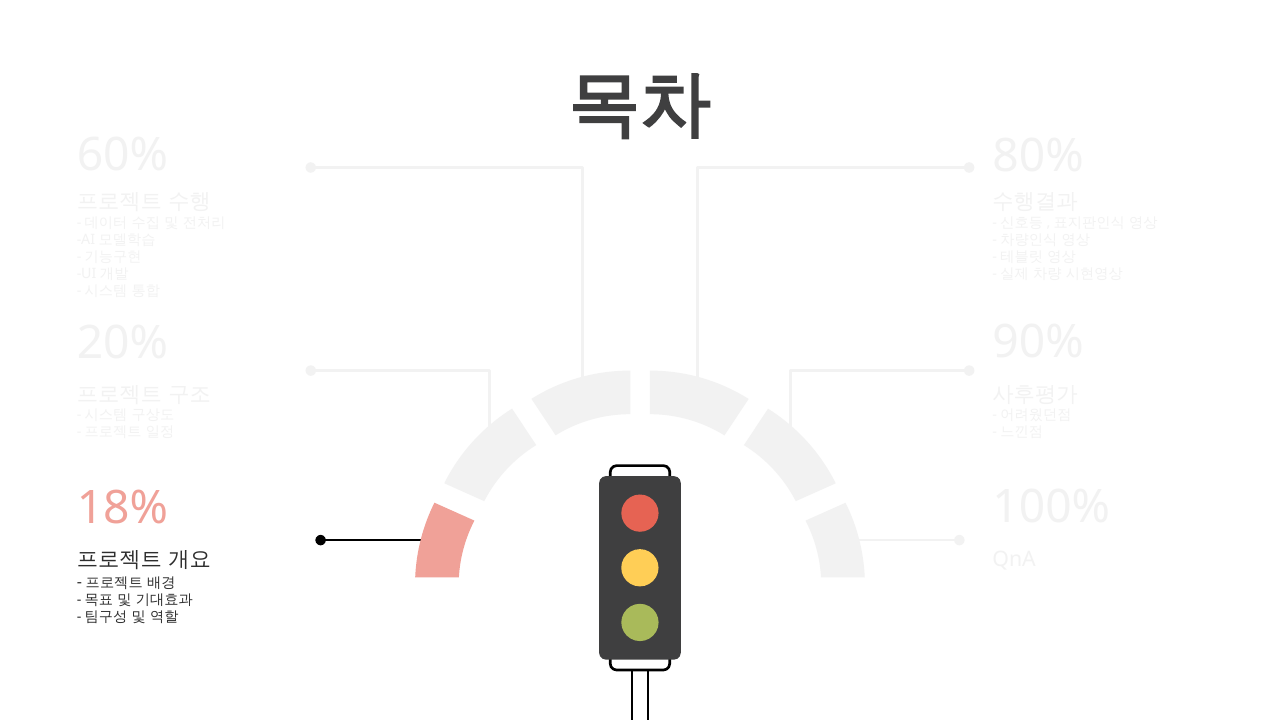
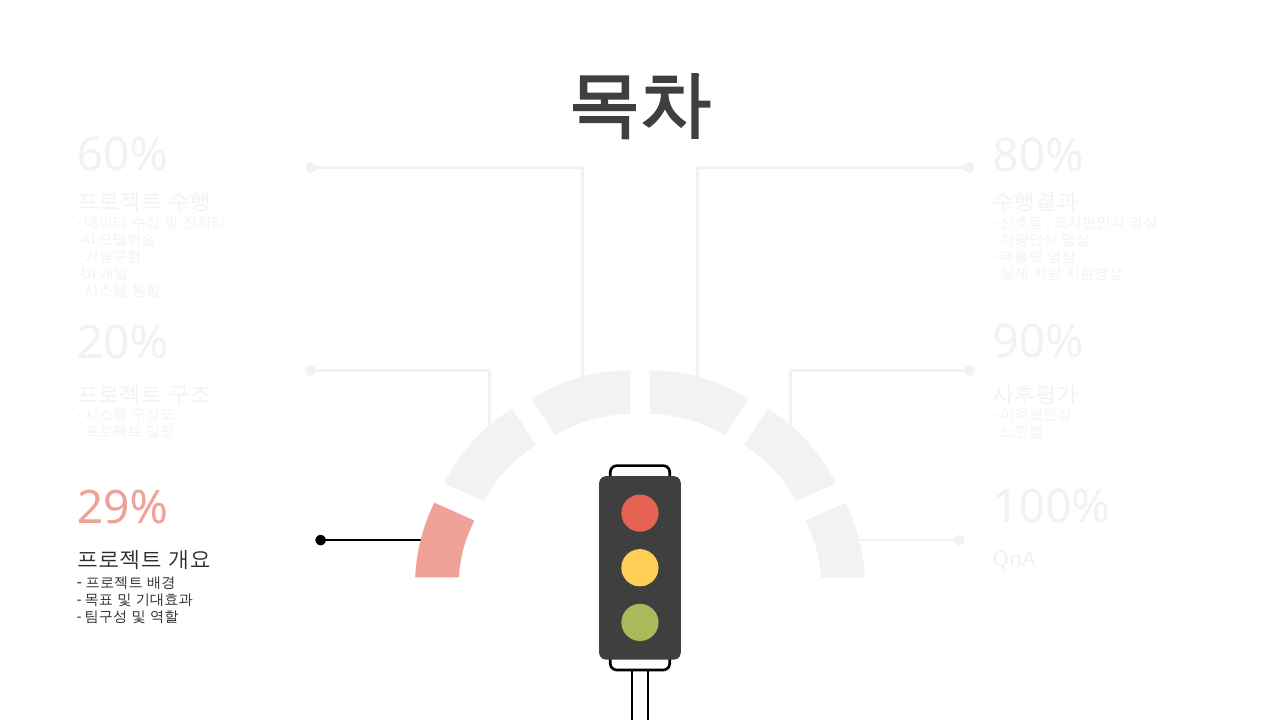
18%: 18% -> 29% (122, 508)
